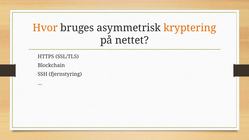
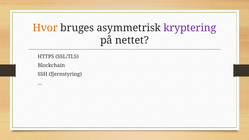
kryptering colour: orange -> purple (190, 28)
